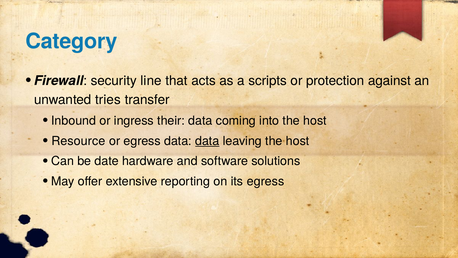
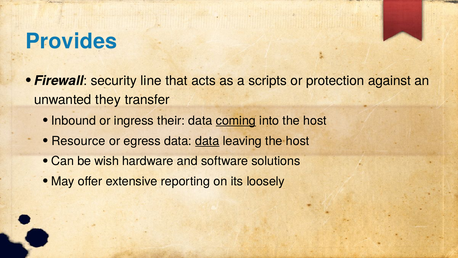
Category: Category -> Provides (71, 41)
tries: tries -> they (108, 100)
coming underline: none -> present (236, 120)
date: date -> wish (107, 161)
its egress: egress -> loosely (266, 181)
